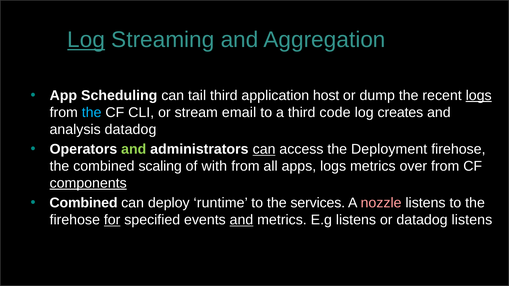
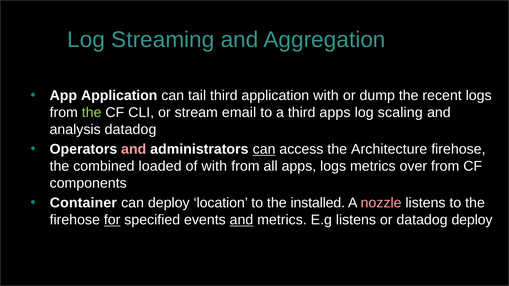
Log underline: present -> none (86, 40)
App Scheduling: Scheduling -> Application (119, 96)
application host: host -> with (326, 96)
logs underline: present -> none (479, 96)
the colour: light blue -> light green (92, 113)
third code: code -> apps (335, 113)
creates: creates -> scaling (400, 113)
and colour: light green -> pink (134, 149)
Deployment: Deployment -> Architecture (389, 149)
scaling: scaling -> loaded (160, 166)
components underline: present -> none (88, 183)
Combined: Combined -> Container (83, 203)
runtime: runtime -> location (221, 203)
services: services -> installed (318, 203)
datadog listens: listens -> deploy (472, 220)
